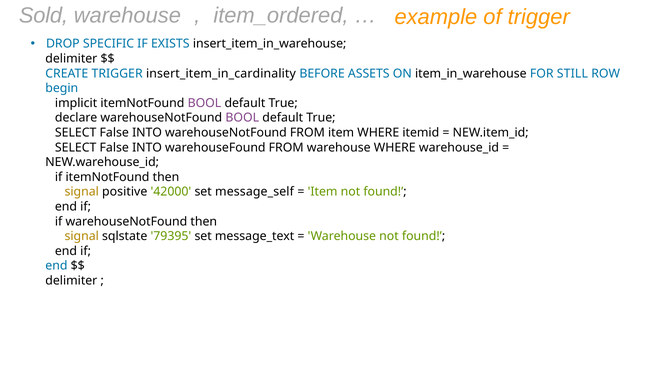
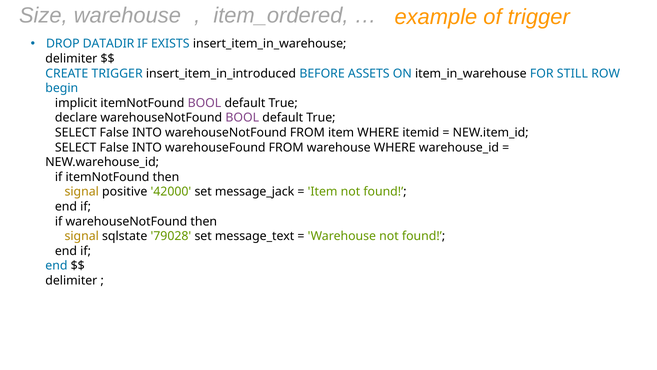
Sold: Sold -> Size (43, 16)
SPECIFIC: SPECIFIC -> DATADIR (109, 44)
insert_item_in_cardinality: insert_item_in_cardinality -> insert_item_in_introduced (221, 73)
message_self: message_self -> message_jack (255, 192)
79395: 79395 -> 79028 (171, 236)
